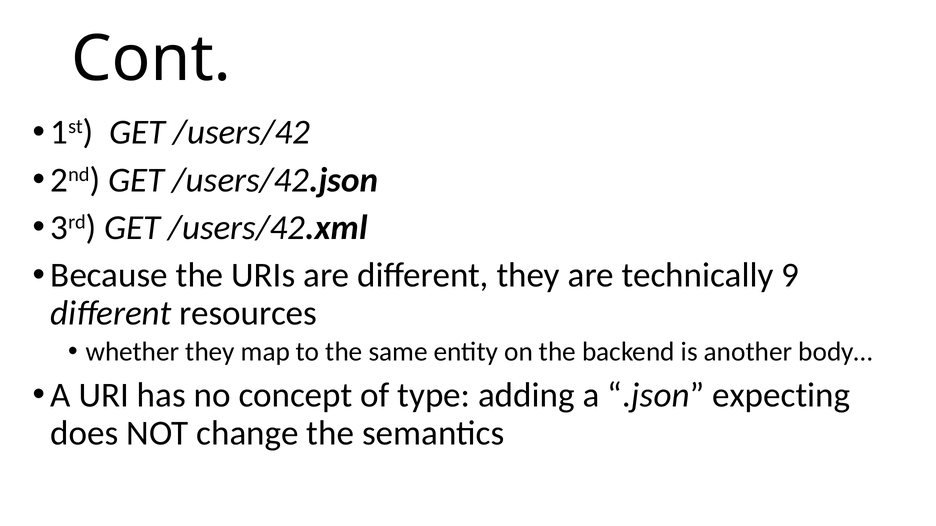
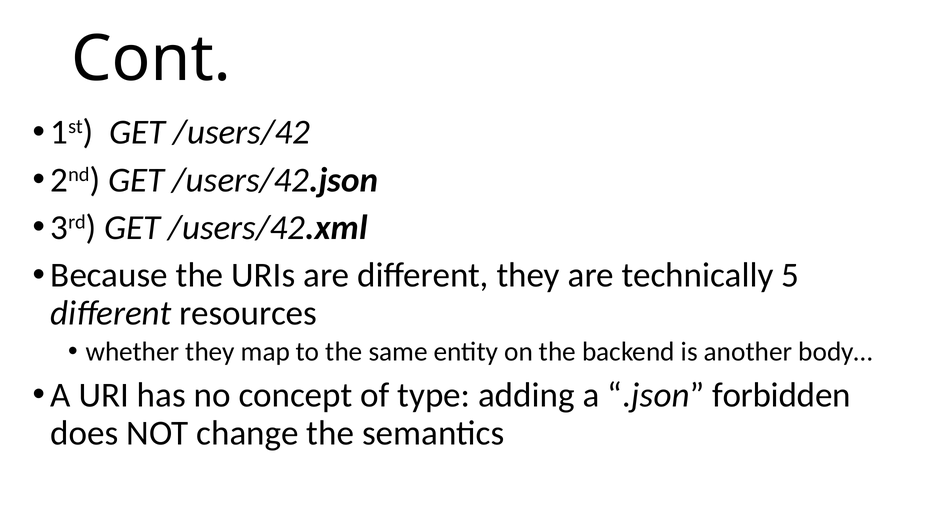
9: 9 -> 5 (790, 275)
expecting: expecting -> forbidden (781, 395)
